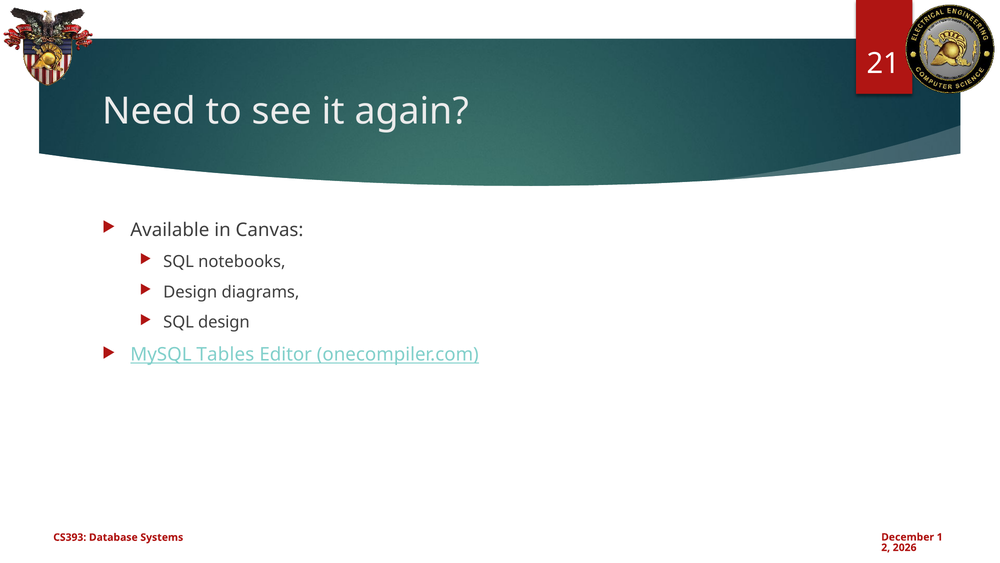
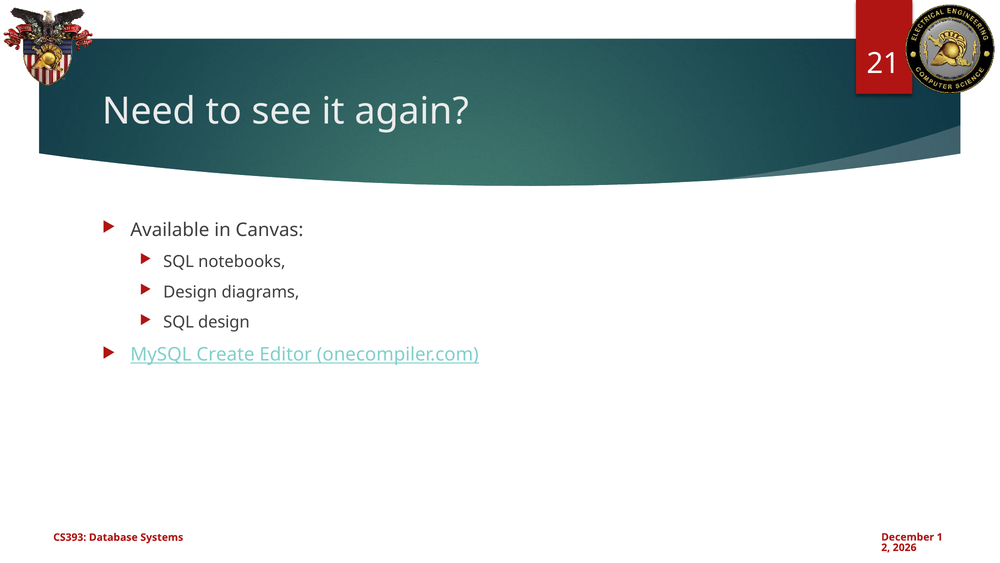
Tables: Tables -> Create (225, 354)
